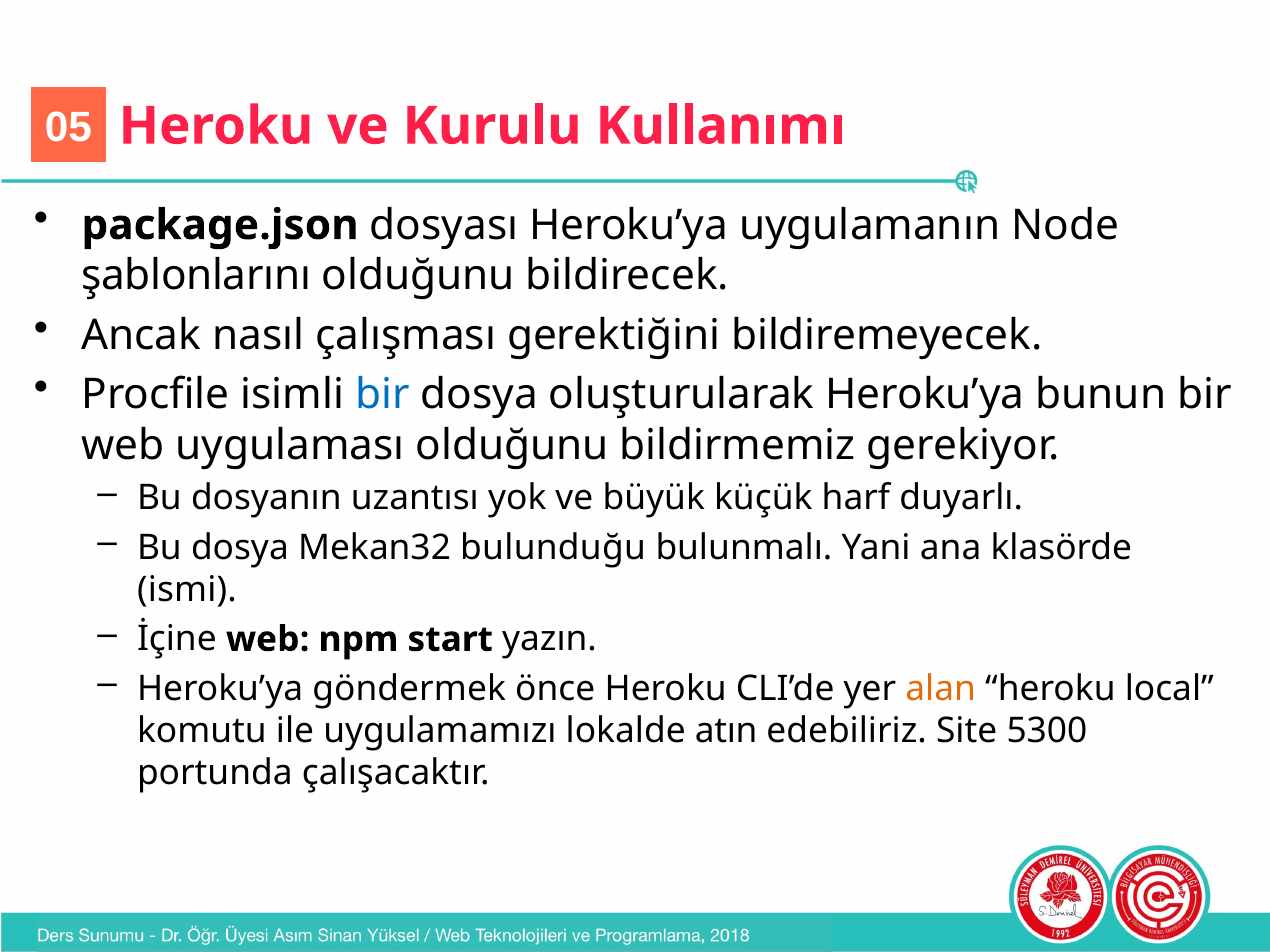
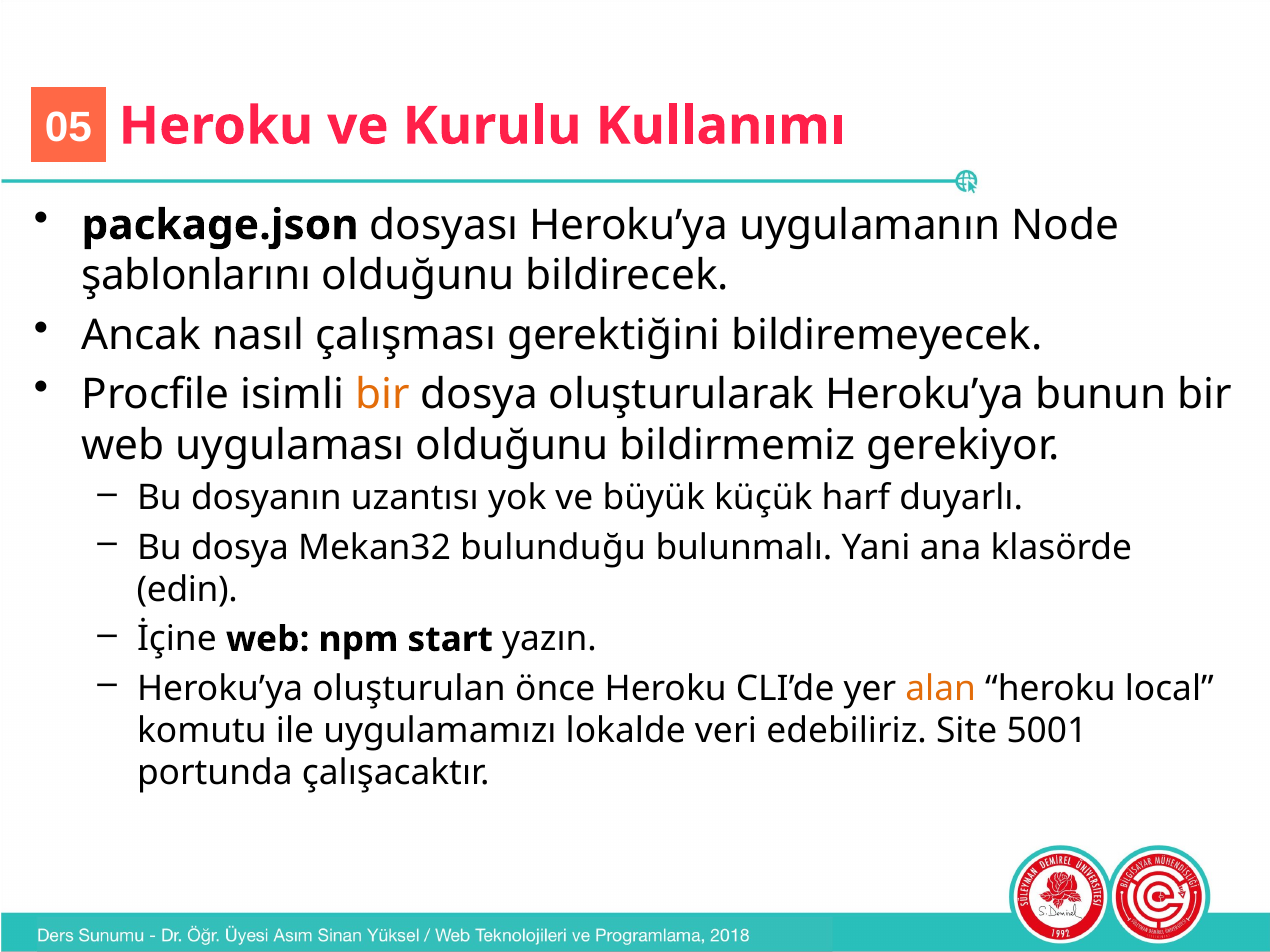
bir colour: blue -> orange (383, 395)
ismi: ismi -> edin (187, 590)
göndermek: göndermek -> oluşturulan (409, 689)
atın: atın -> veri (726, 731)
5300: 5300 -> 5001 (1047, 731)
